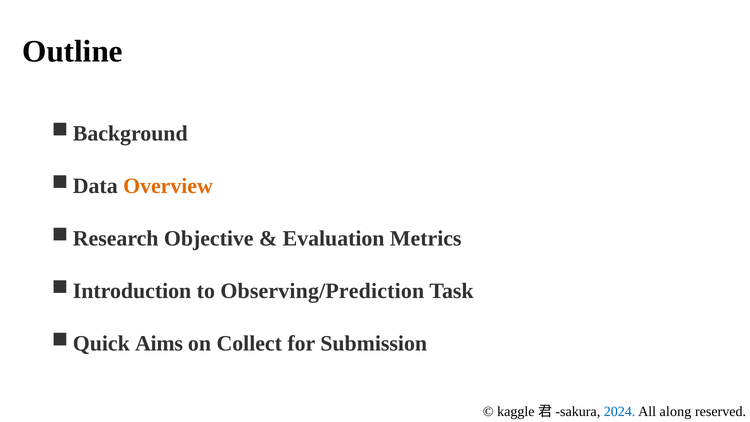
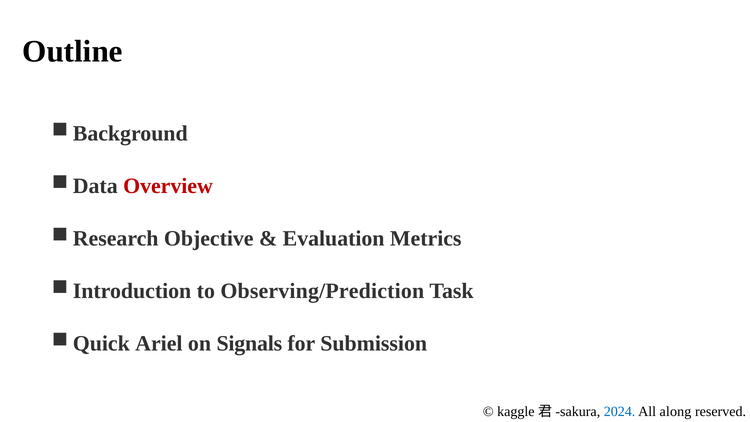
Overview colour: orange -> red (168, 186)
Aims: Aims -> Ariel (159, 344)
Collect: Collect -> Signals (249, 344)
